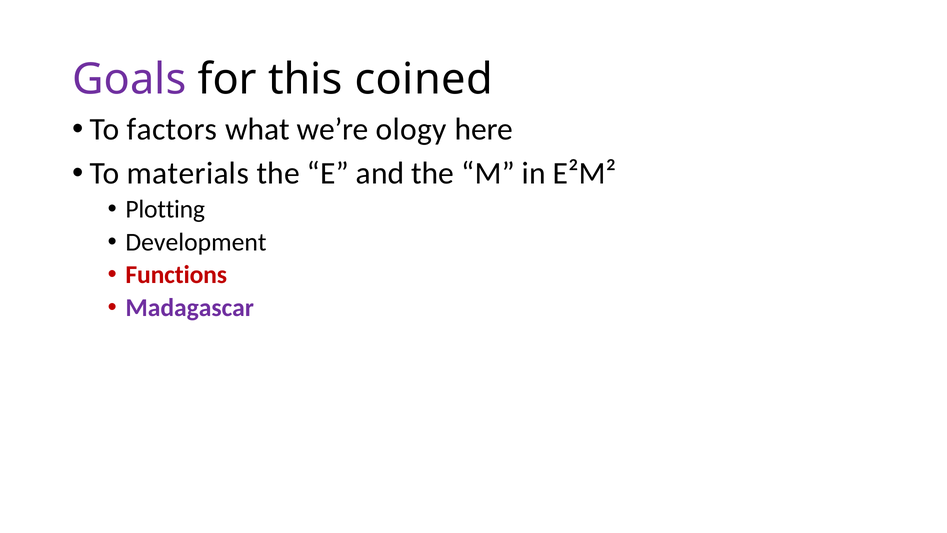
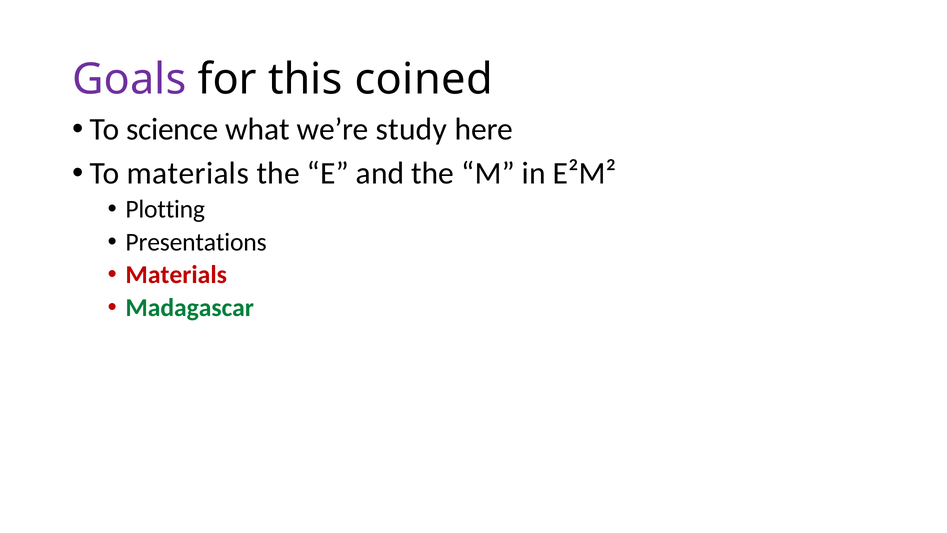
factors: factors -> science (172, 129)
ology: ology -> study (411, 129)
Development: Development -> Presentations (196, 242)
Functions: Functions -> Materials (176, 275)
Madagascar colour: purple -> green (190, 307)
